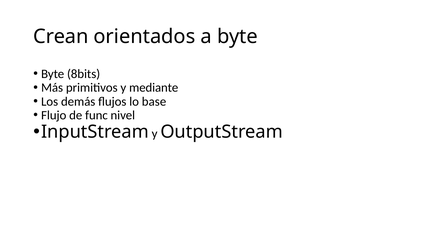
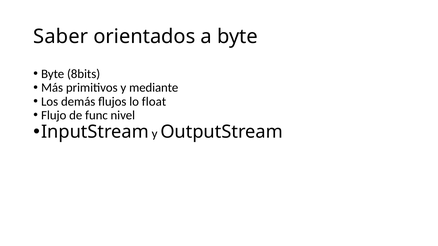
Crean: Crean -> Saber (61, 37)
base: base -> float (154, 102)
